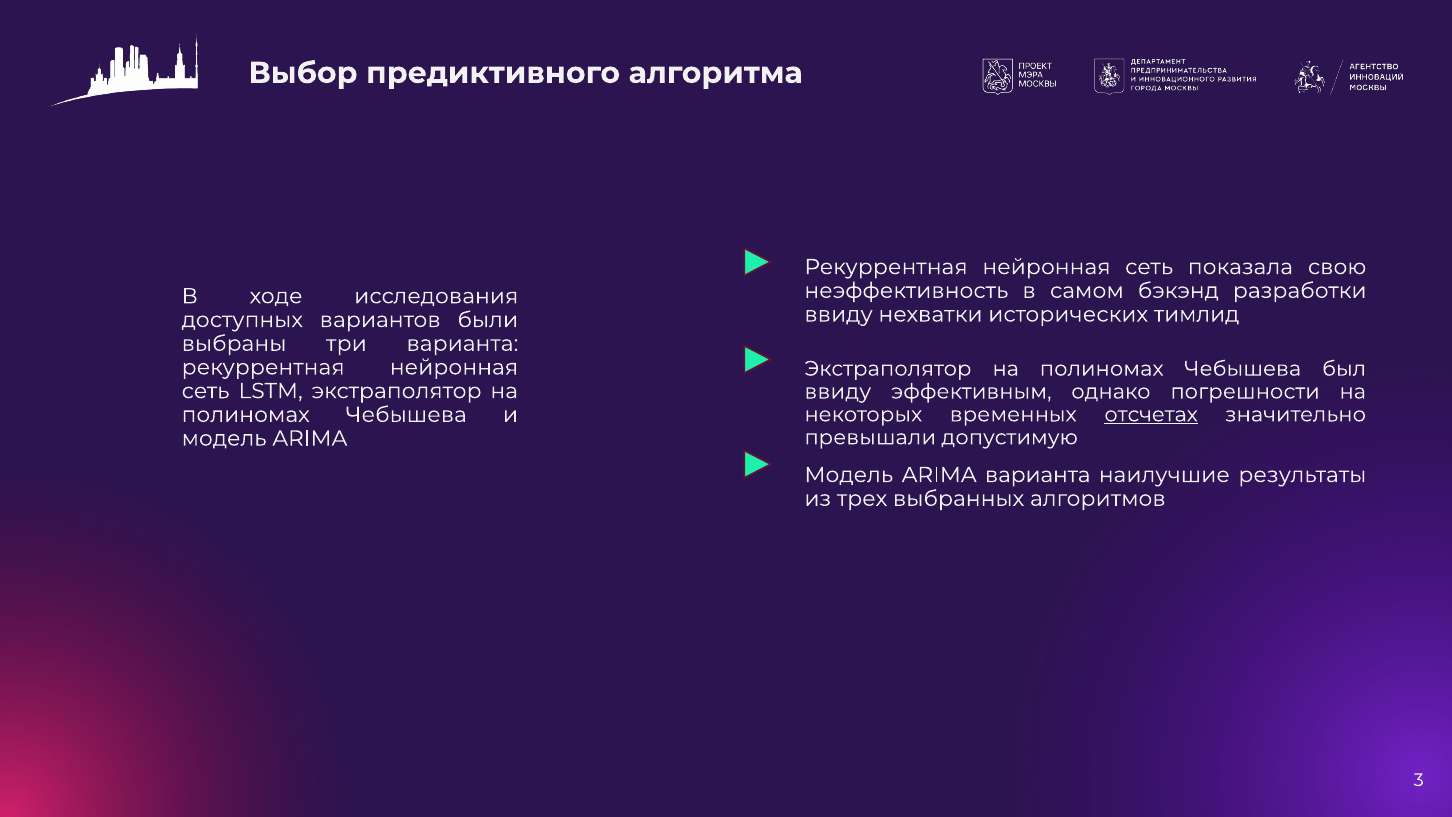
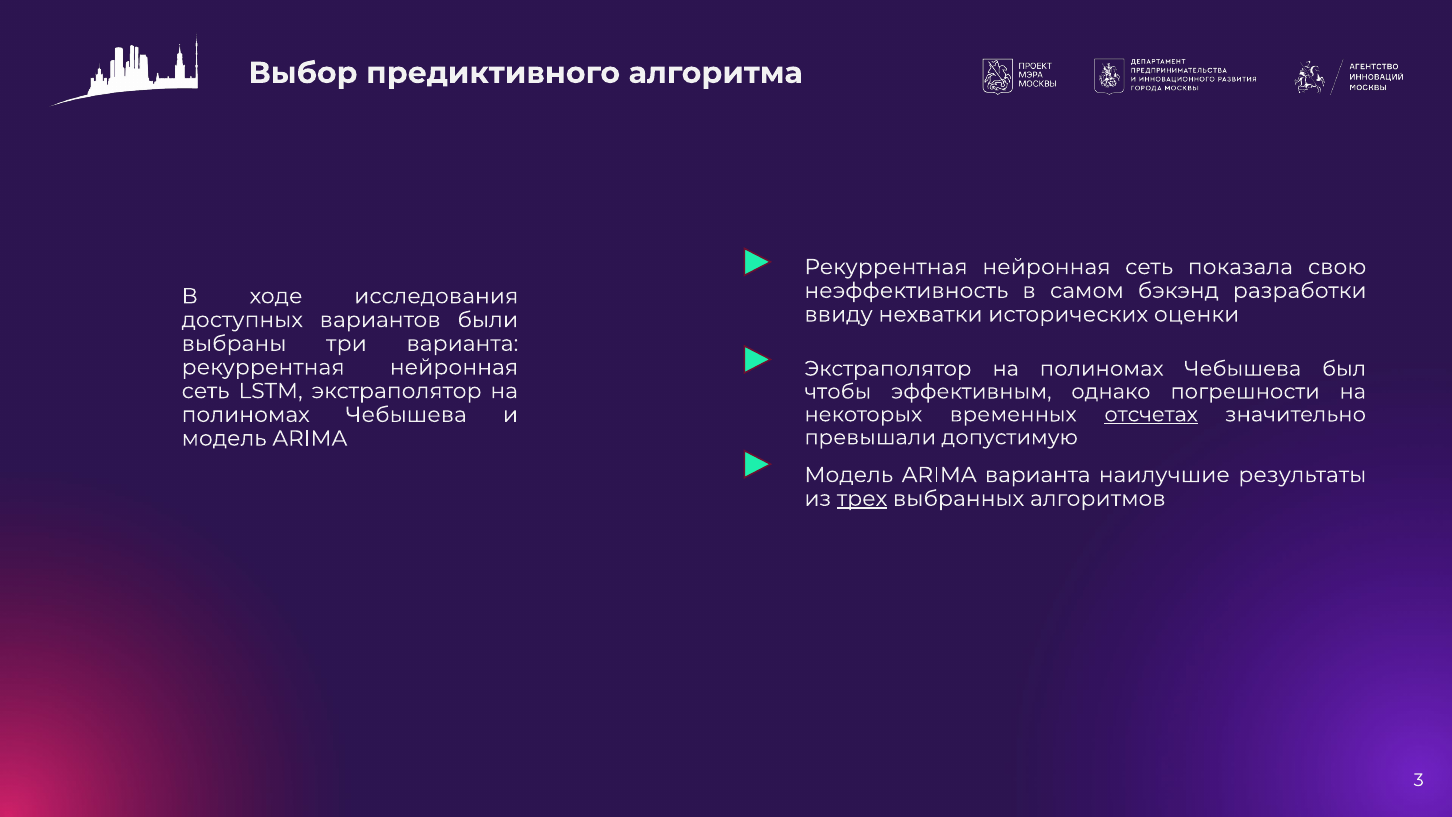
тимлид: тимлид -> оценки (1197, 314)
ввиду: ввиду -> чтобы (838, 391)
трех underline: none -> present (862, 498)
